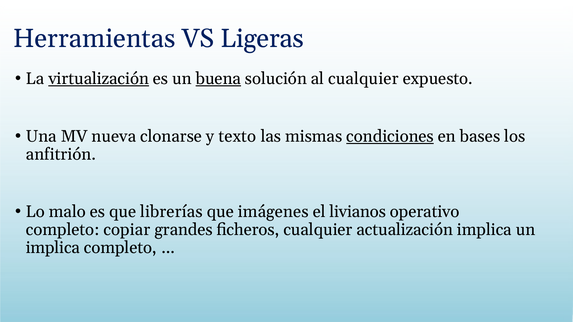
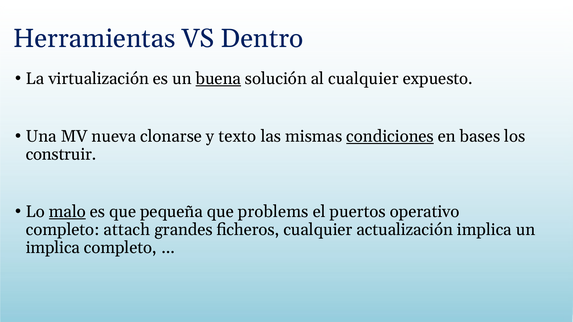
Ligeras: Ligeras -> Dentro (262, 39)
virtualización underline: present -> none (99, 79)
anfitrión: anfitrión -> construir (61, 154)
malo underline: none -> present (67, 212)
librerías: librerías -> pequeña (171, 212)
imágenes: imágenes -> problems (273, 212)
livianos: livianos -> puertos (358, 212)
copiar: copiar -> attach (127, 230)
